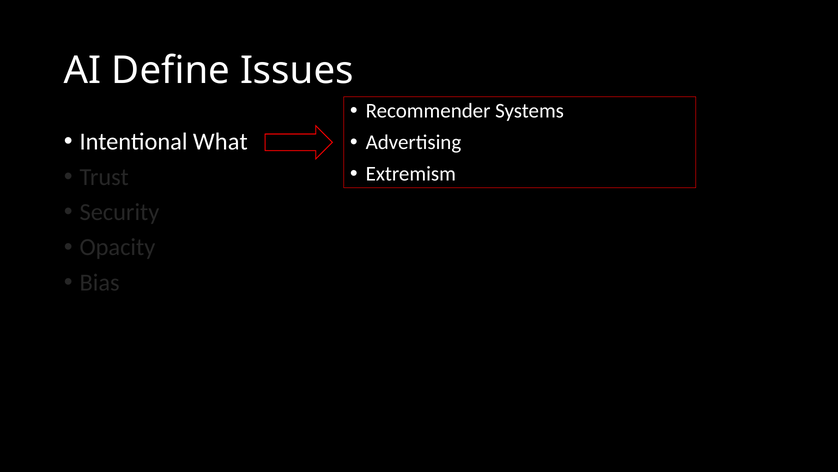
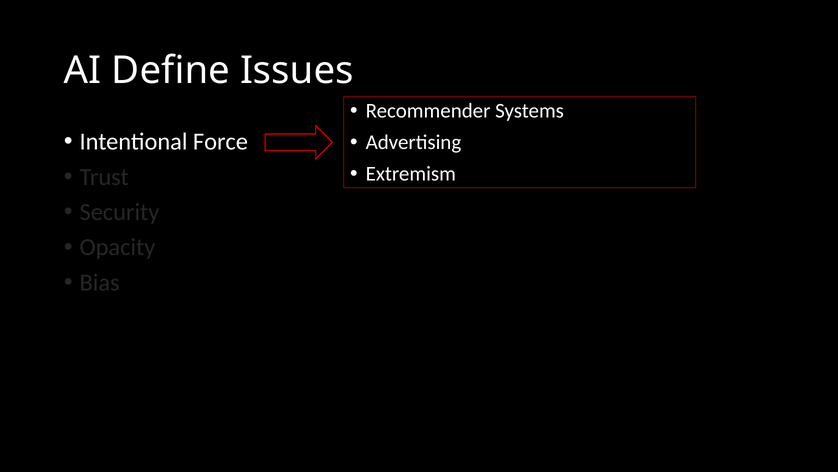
What: What -> Force (220, 142)
